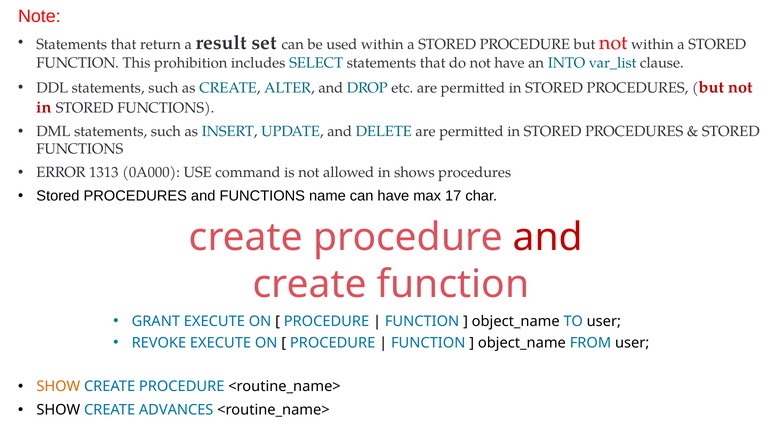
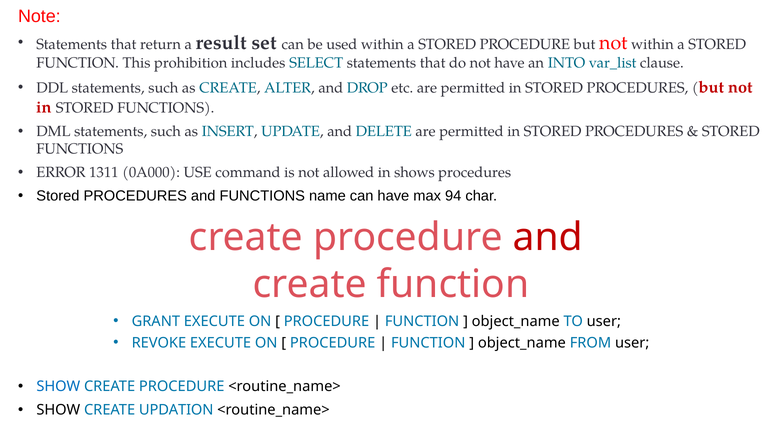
1313: 1313 -> 1311 (104, 172)
17: 17 -> 94 (453, 196)
SHOW colour: orange -> blue (58, 386)
ADVANCES: ADVANCES -> UPDATION (176, 410)
